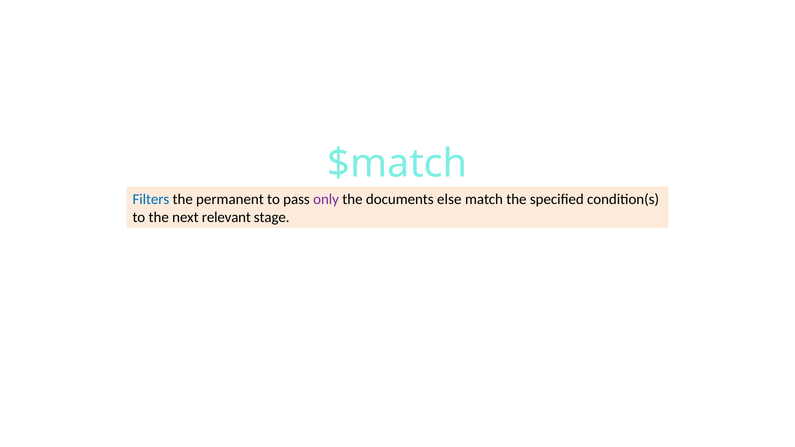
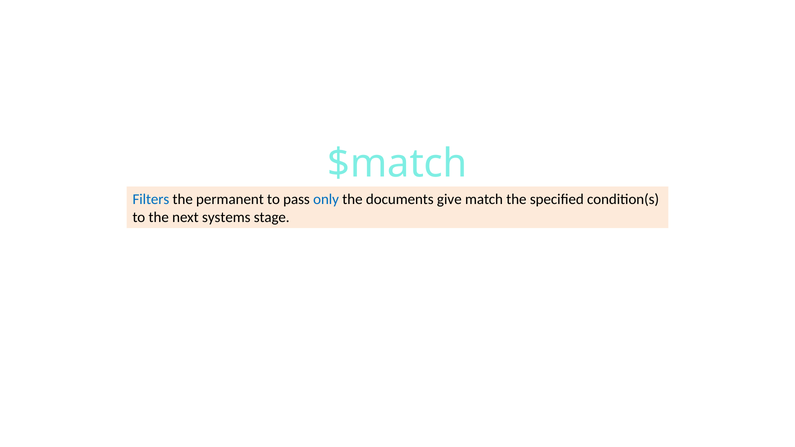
only colour: purple -> blue (326, 200)
else: else -> give (449, 200)
relevant: relevant -> systems (226, 217)
